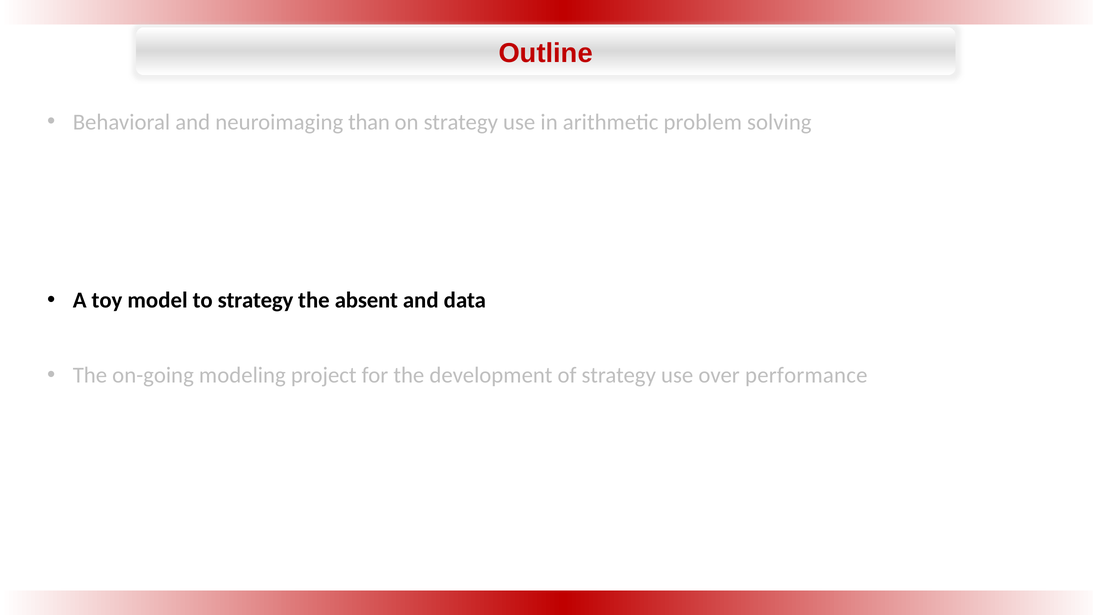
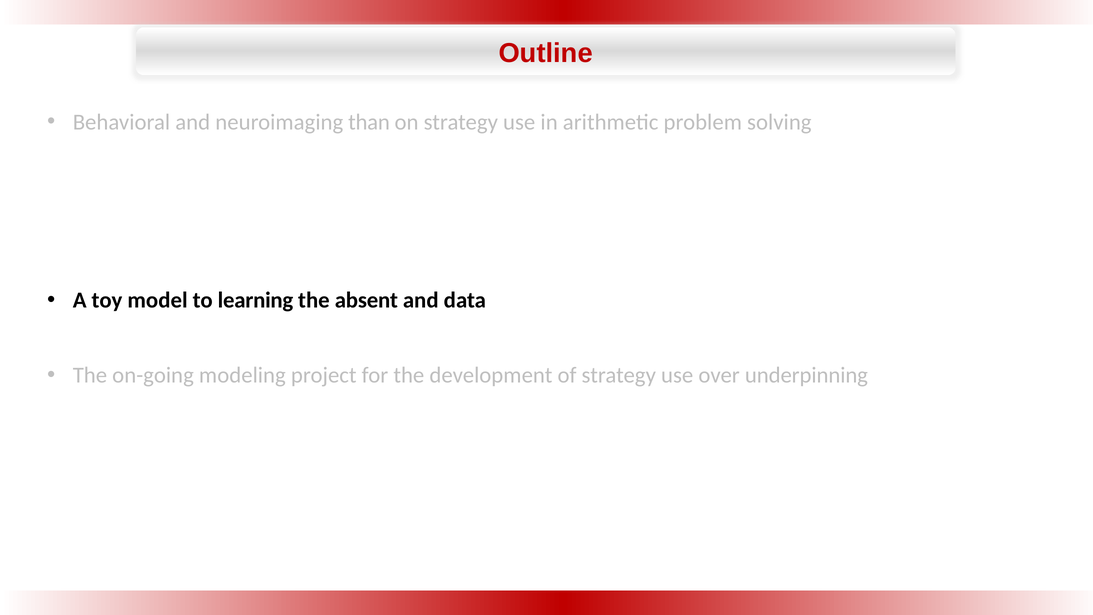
to strategy: strategy -> learning (255, 300)
performance: performance -> underpinning (806, 375)
